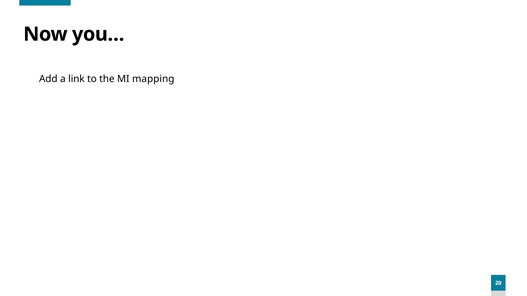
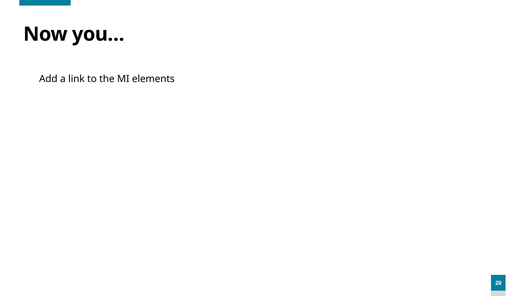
mapping: mapping -> elements (153, 79)
